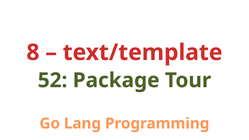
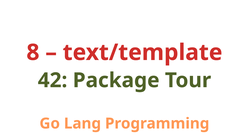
52: 52 -> 42 (53, 80)
